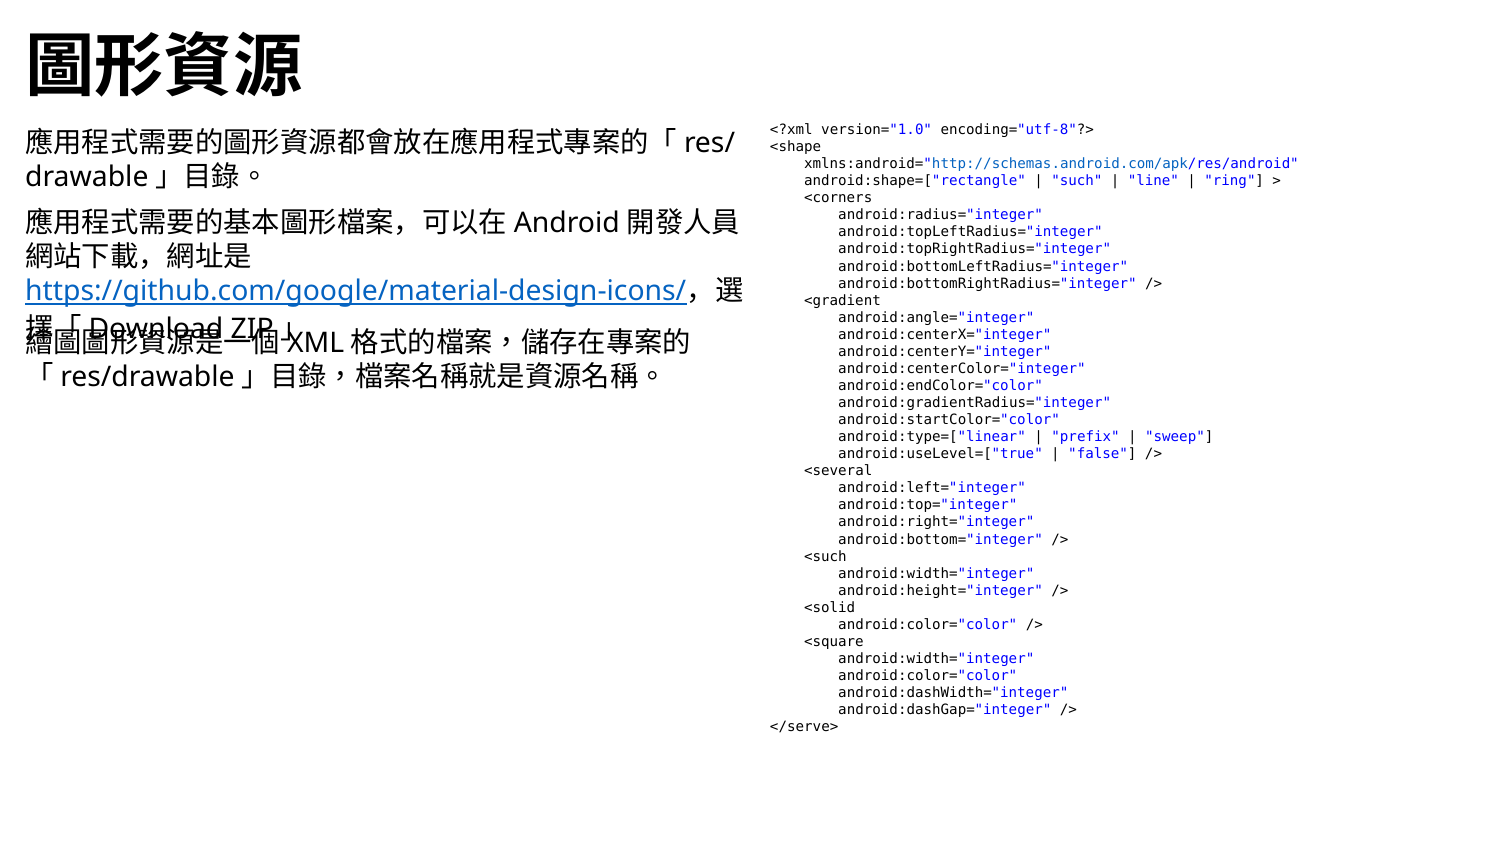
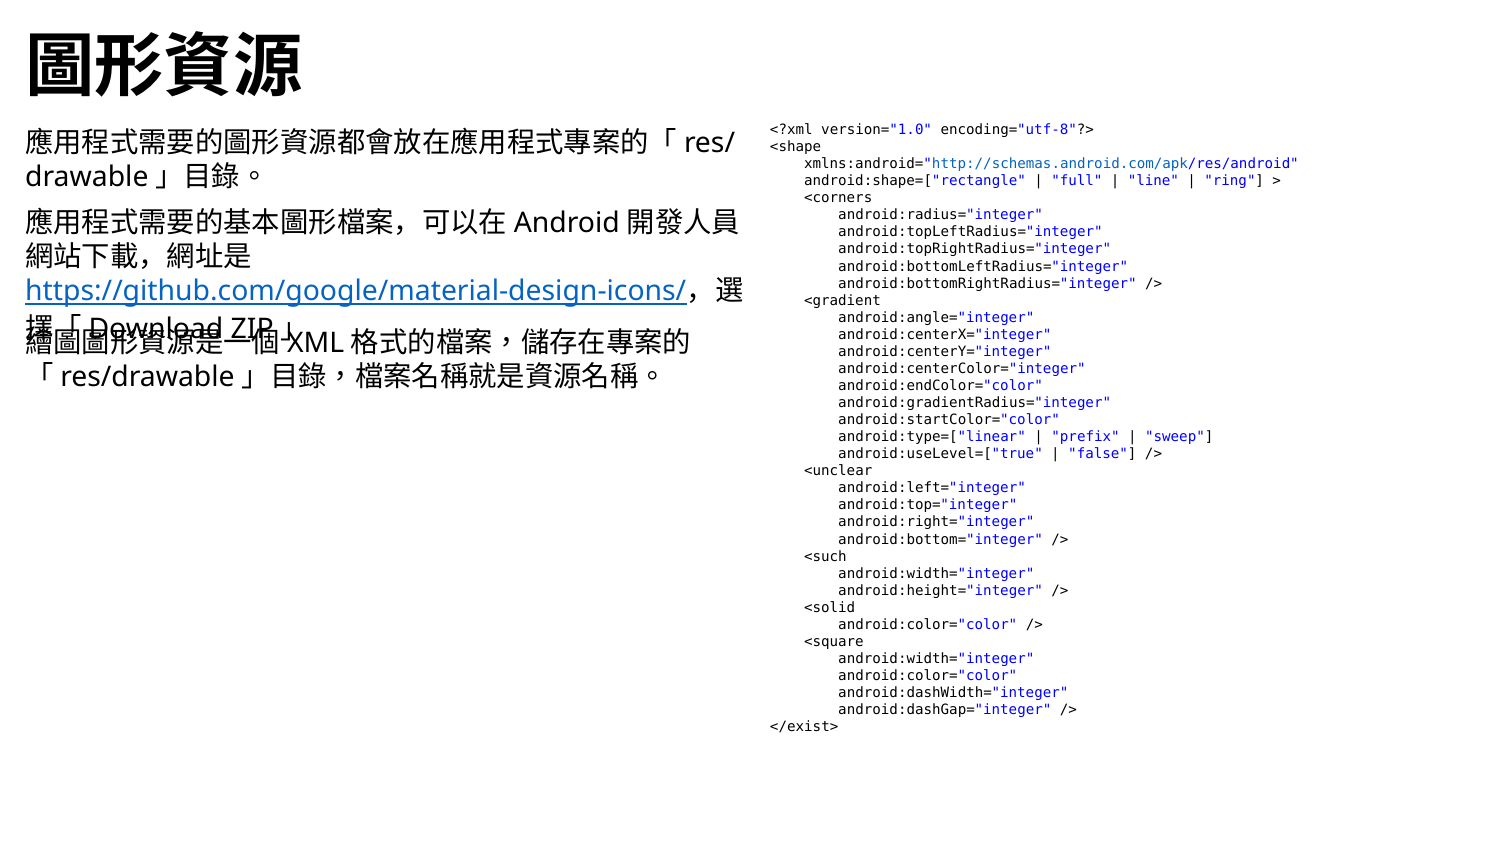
such: such -> full (1077, 181)
<several: <several -> <unclear (838, 471)
</serve>: </serve> -> </exist> (804, 727)
